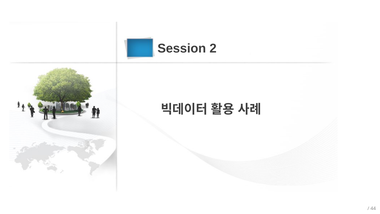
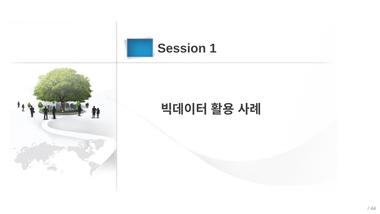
2: 2 -> 1 (213, 48)
